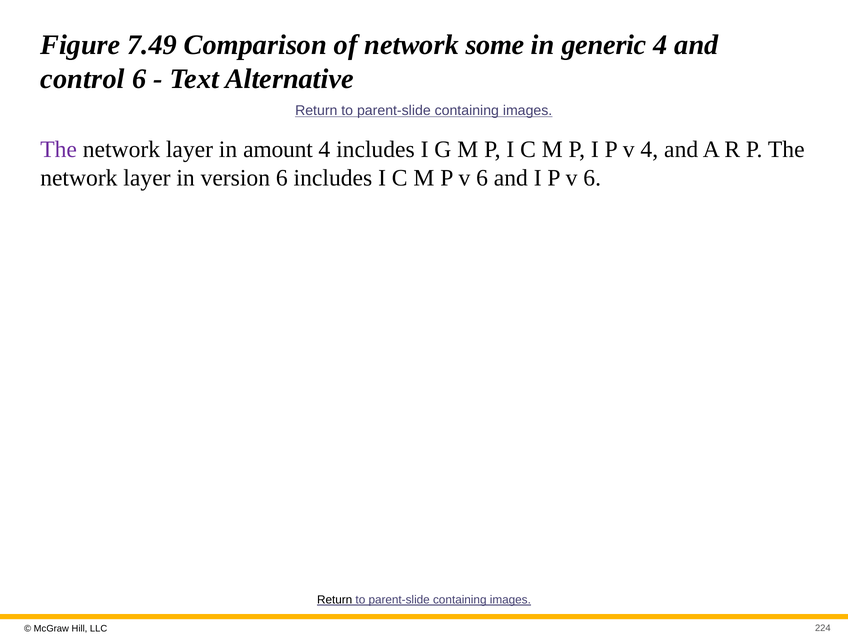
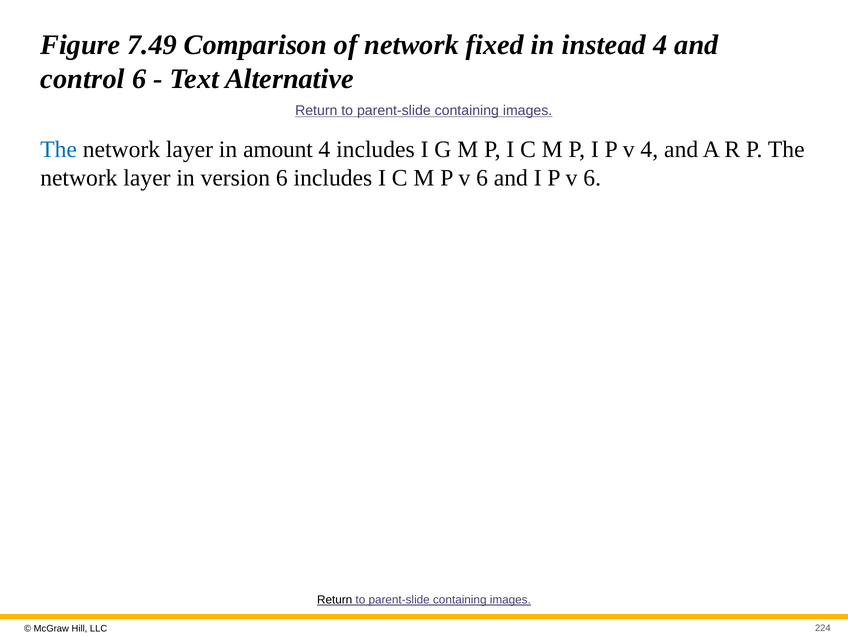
some: some -> fixed (495, 45)
generic: generic -> instead (604, 45)
The colour: purple -> blue (59, 150)
